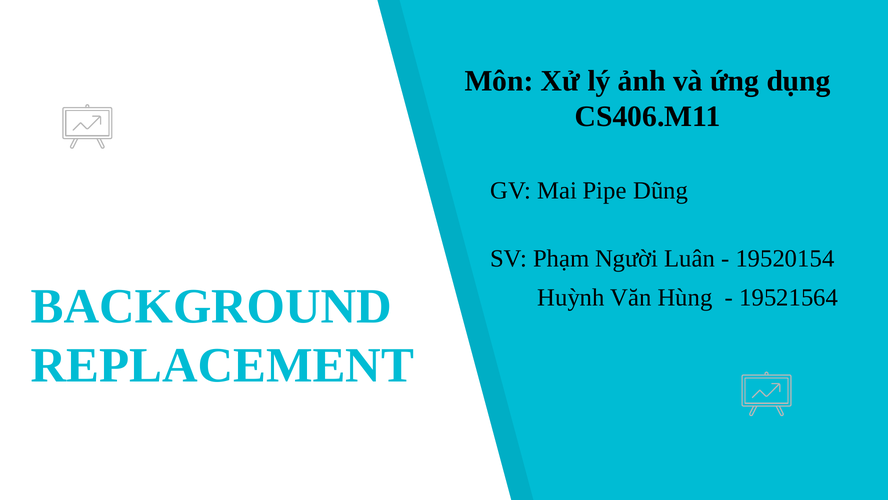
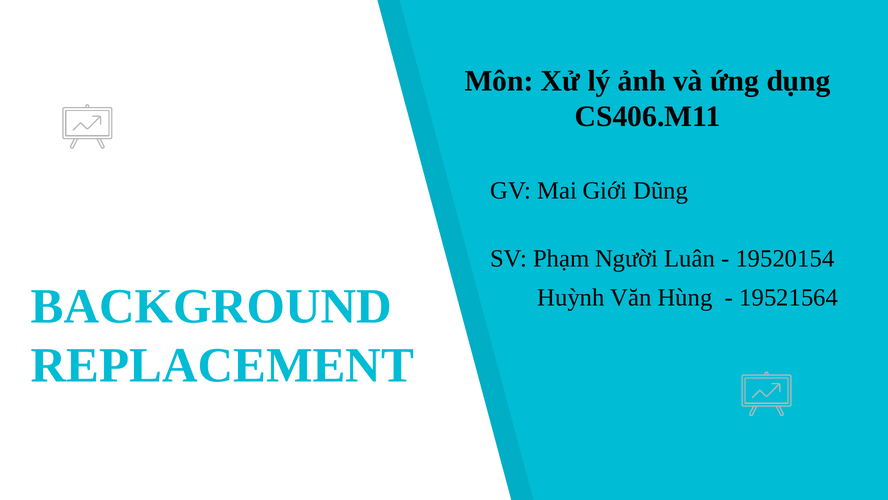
Pipe: Pipe -> Giới (605, 190)
